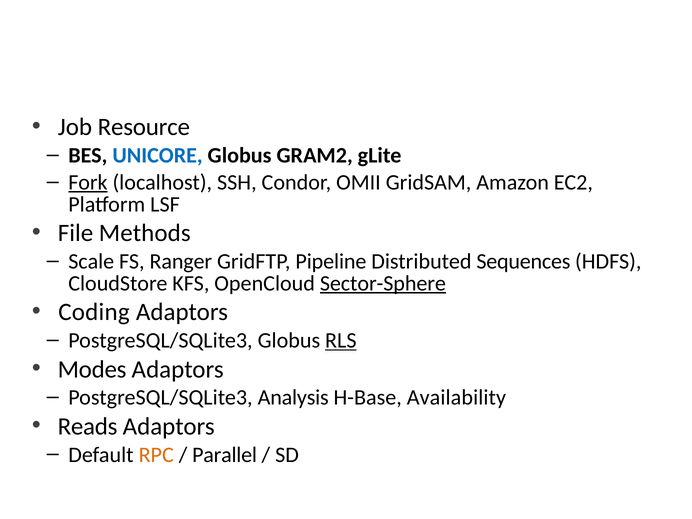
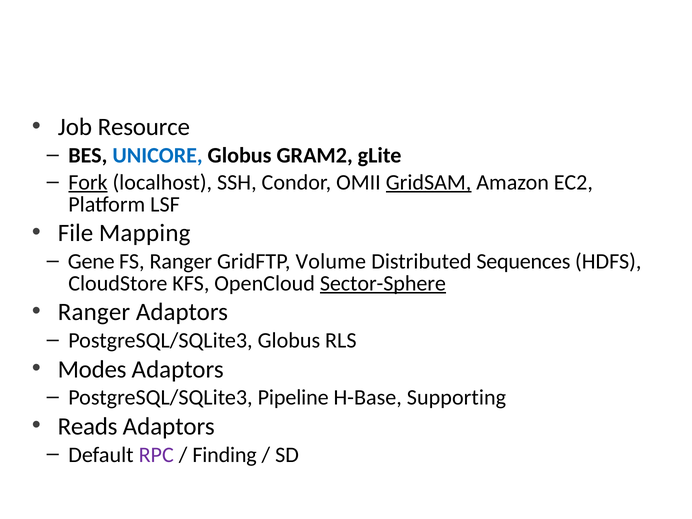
GridSAM underline: none -> present (429, 182)
File Methods: Methods -> Mapping (145, 233)
Scale: Scale -> Gene (91, 261)
Pipeline: Pipeline -> Volume (331, 261)
Coding: Coding -> Ranger (94, 312)
RLS underline: present -> none (341, 341)
Analysis: Analysis -> Pipeline (293, 398)
Availability: Availability -> Supporting (456, 398)
RPC colour: orange -> purple (156, 455)
Parallel: Parallel -> Finding (225, 455)
